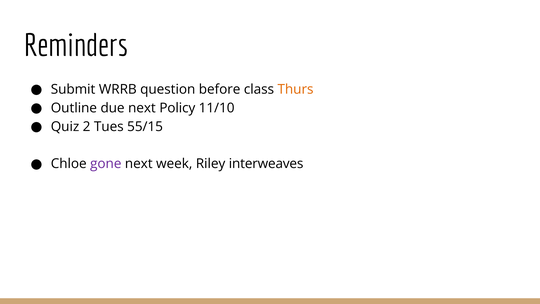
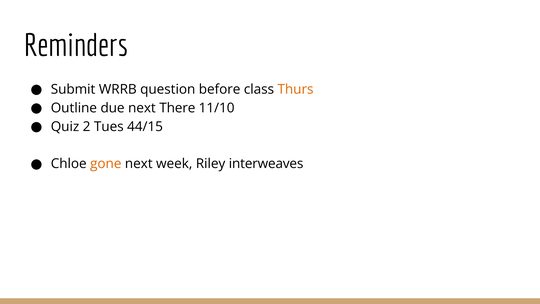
Policy: Policy -> There (177, 108)
55/15: 55/15 -> 44/15 (145, 126)
gone colour: purple -> orange (106, 164)
